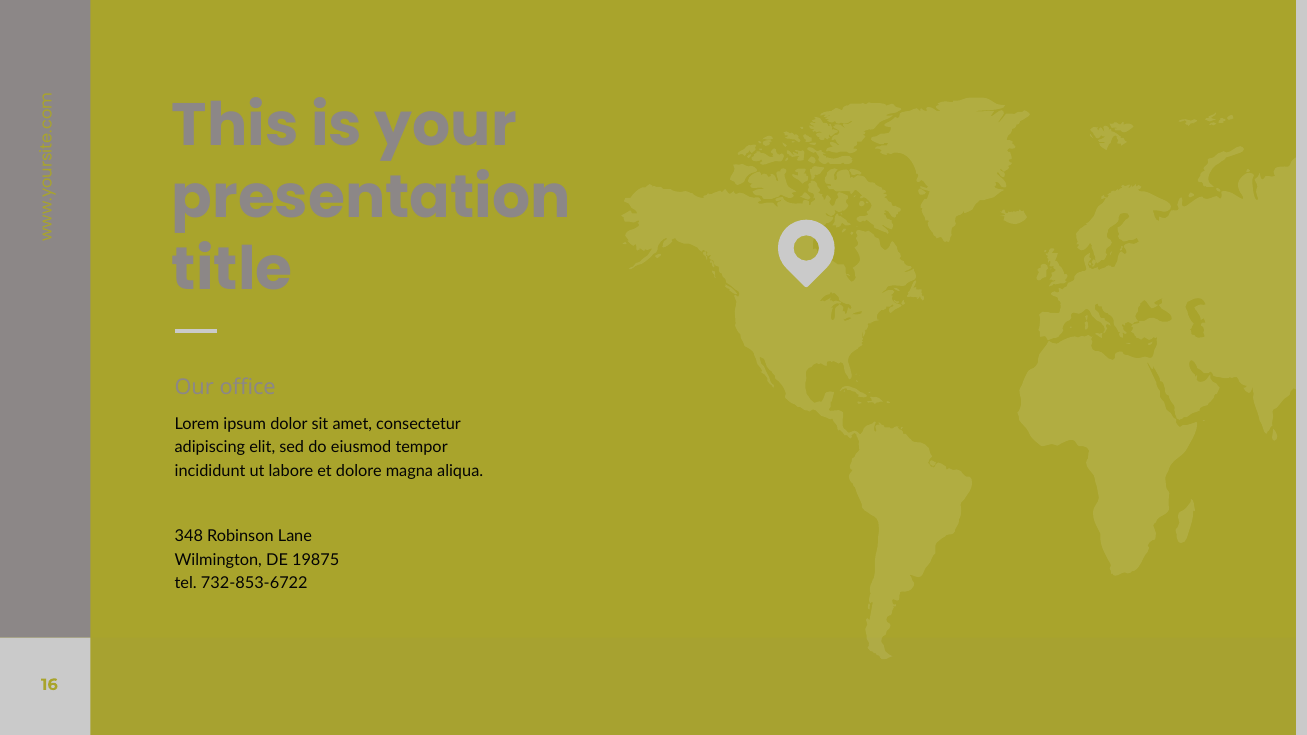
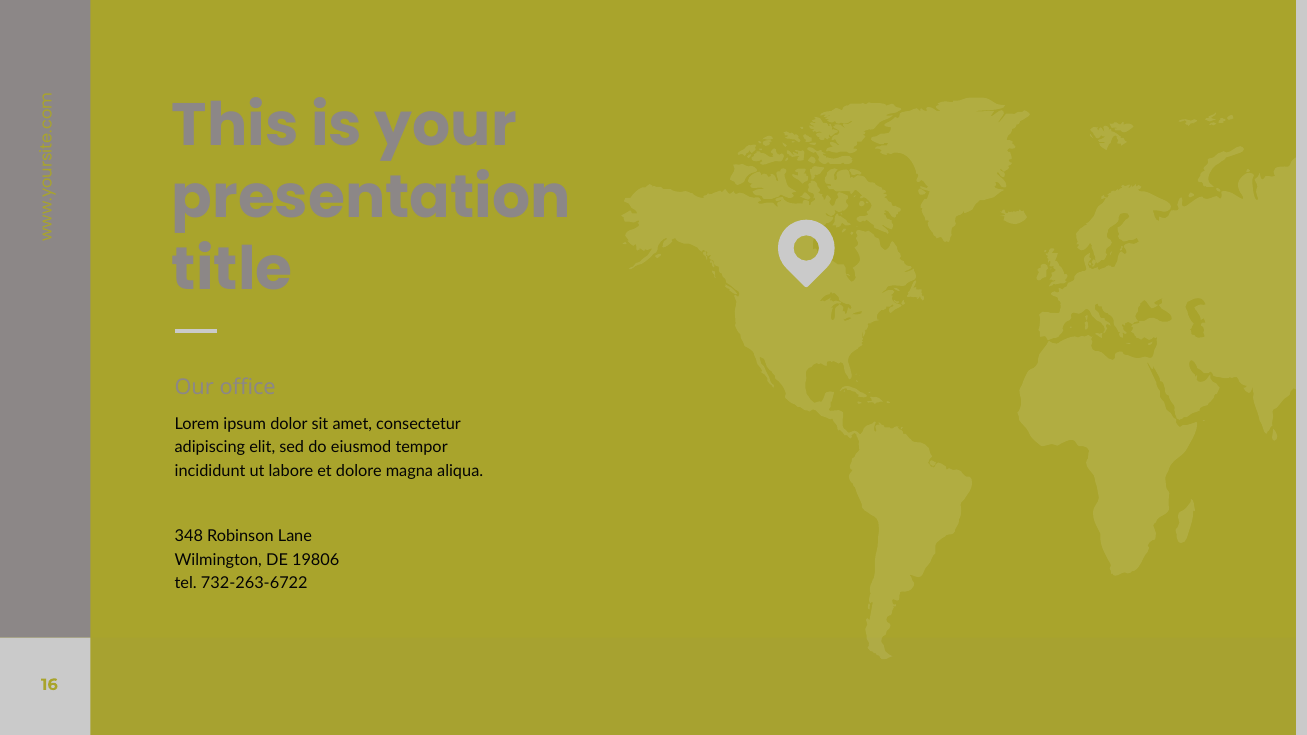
19875: 19875 -> 19806 (316, 560)
732-853-6722: 732-853-6722 -> 732-263-6722 (254, 584)
